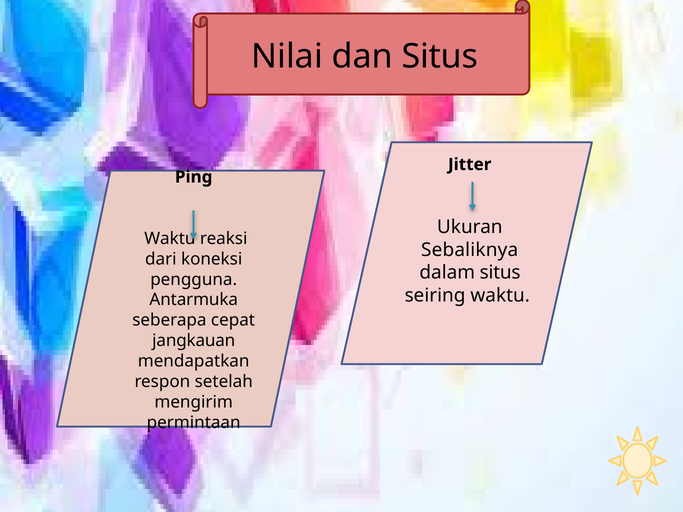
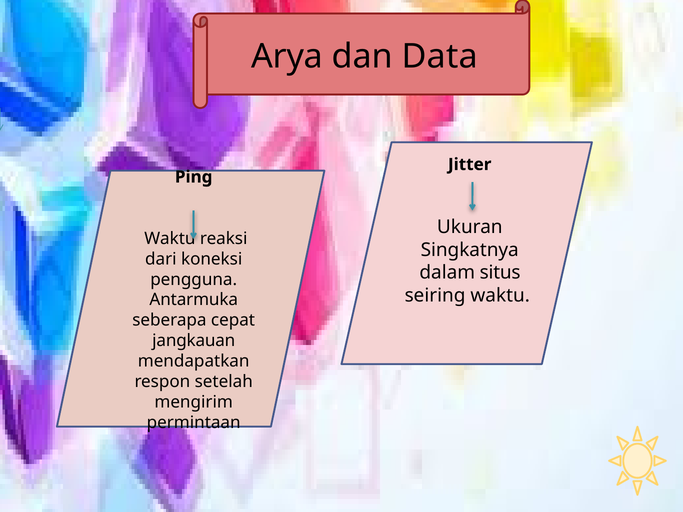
Nilai: Nilai -> Arya (287, 56)
dan Situs: Situs -> Data (440, 56)
Sebaliknya: Sebaliknya -> Singkatnya (470, 250)
